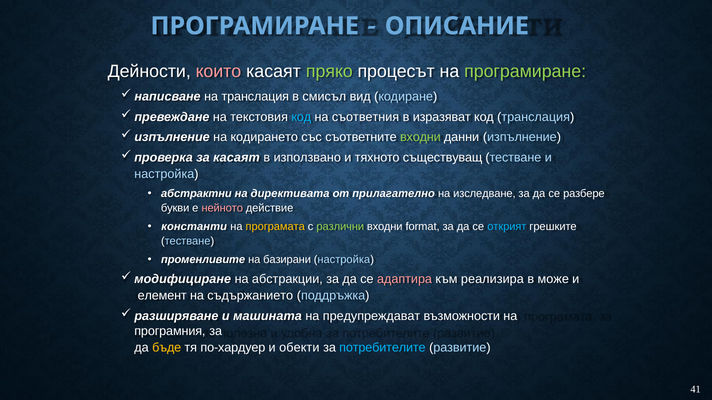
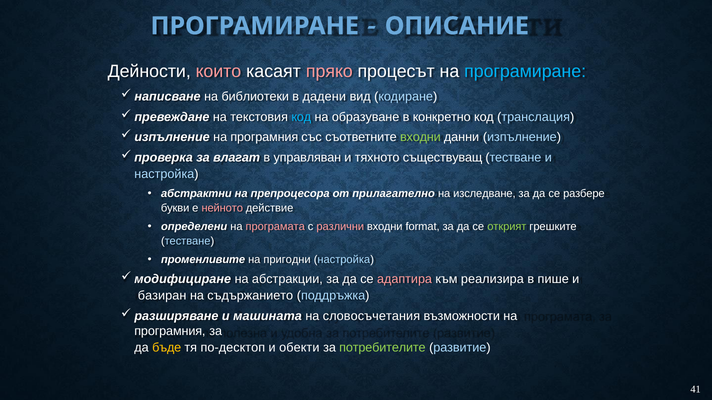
пряко colour: light green -> pink (329, 72)
програмиране colour: light green -> light blue (525, 72)
на транслация: транслация -> библиотеки (255, 97)
смисъл: смисъл -> дадени (324, 97)
съответния: съответния -> образуване (366, 117)
изразяват: изразяват -> конкретно (442, 117)
кодирането: кодирането -> програмния (264, 137)
за касаят: касаят -> влагат (237, 158)
използвано: използвано -> управляван (307, 158)
директивата: директивата -> препроцесора (290, 194)
константи: константи -> определени (194, 227)
програмата colour: yellow -> pink (275, 227)
различни colour: light green -> pink (340, 227)
открият colour: light blue -> light green (507, 227)
базирани: базирани -> пригодни (287, 260)
може: може -> пише (553, 279)
елемент: елемент -> базиран (162, 296)
предупреждават: предупреждават -> словосъчетания (371, 316)
по-хардуер: по-хардуер -> по-десктоп (233, 348)
потребителите colour: light blue -> light green (382, 348)
